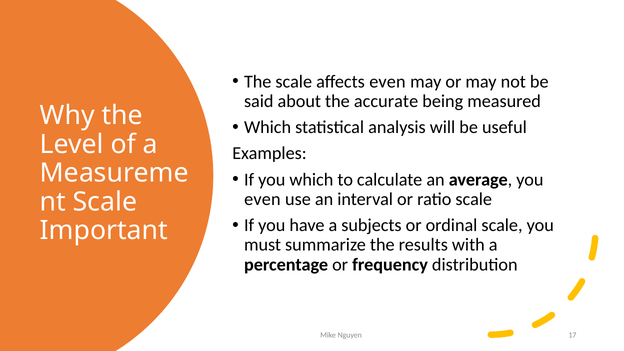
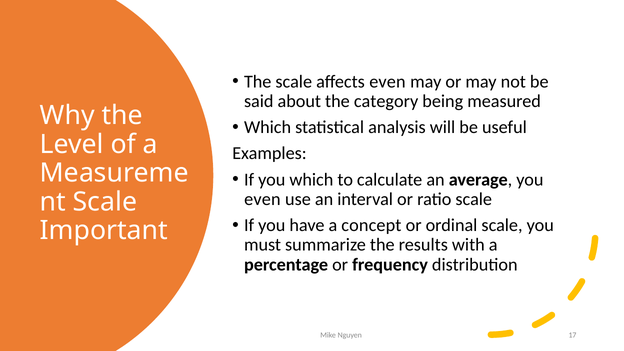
accurate: accurate -> category (386, 101)
subjects: subjects -> concept (371, 225)
